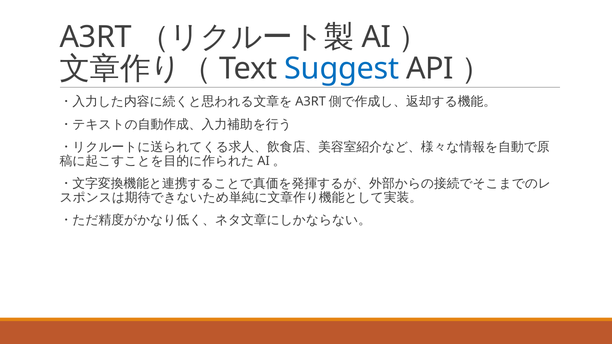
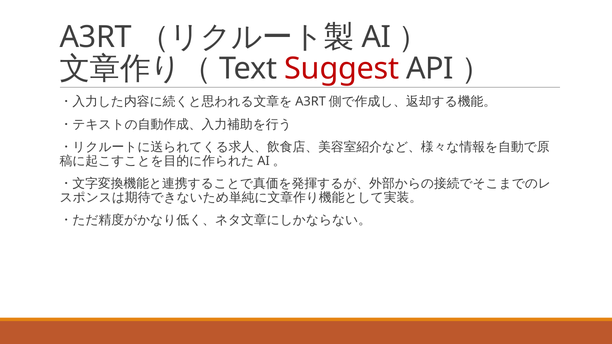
Suggest colour: blue -> red (342, 69)
